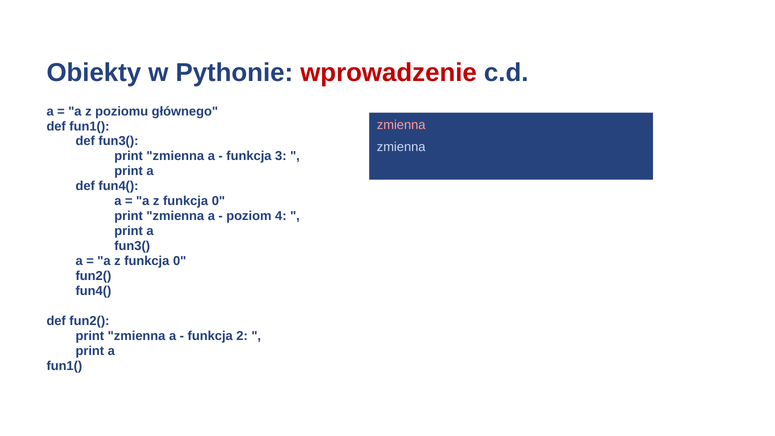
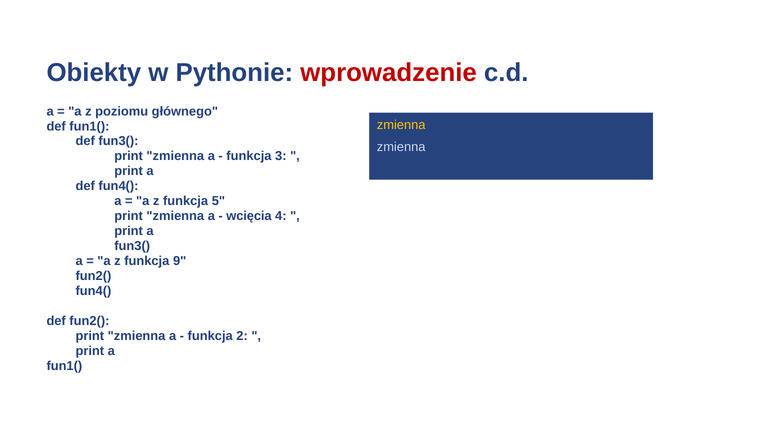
zmienna colour: pink -> yellow (401, 125)
0: 0 -> 5 (218, 201)
poziom: poziom -> wcięcia (249, 216)
0: 0 -> 9 (180, 261)
